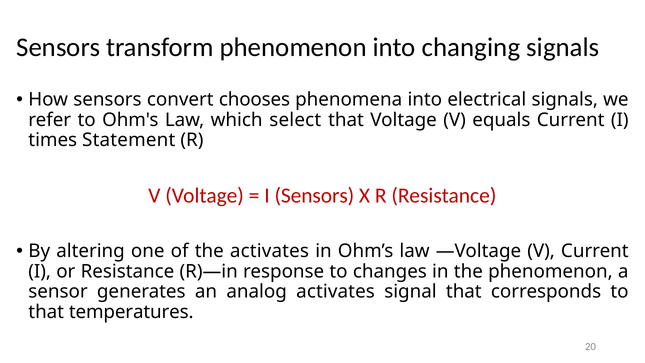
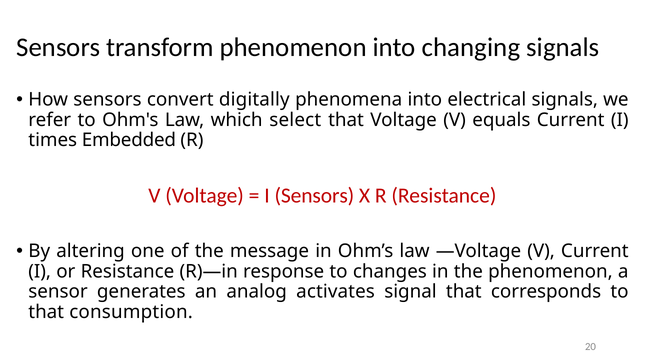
chooses: chooses -> digitally (254, 99)
Statement: Statement -> Embedded (129, 140)
the activates: activates -> message (270, 251)
temperatures: temperatures -> consumption (131, 312)
